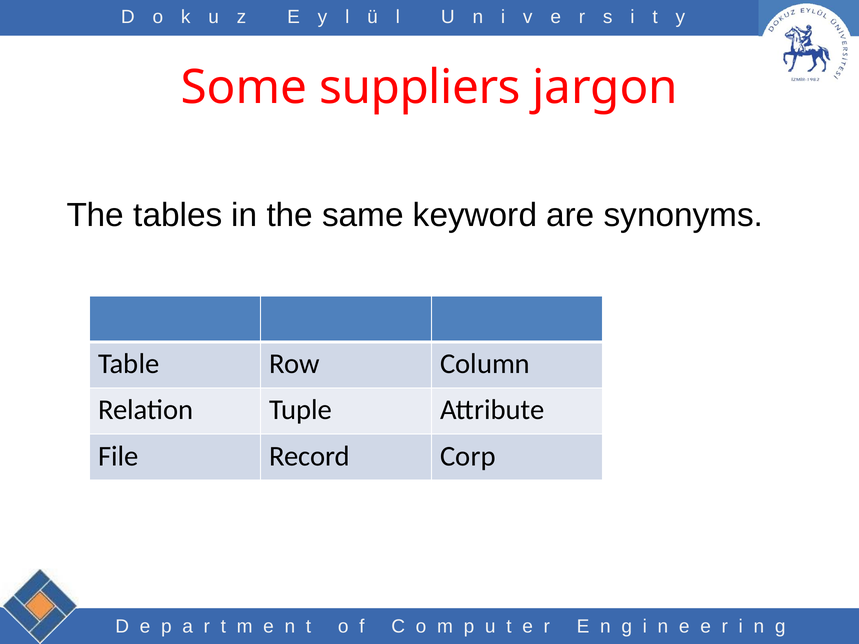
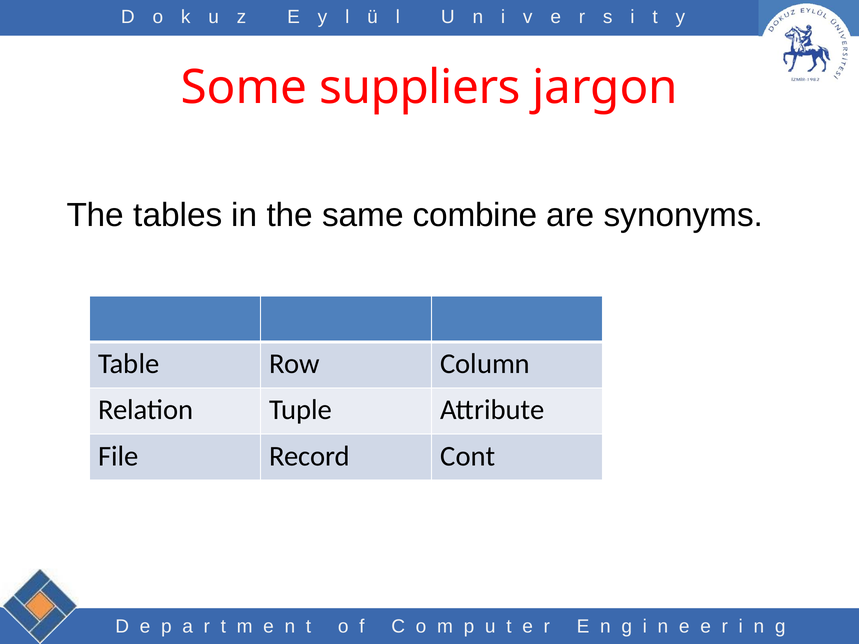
keyword: keyword -> combine (475, 215)
Corp: Corp -> Cont (468, 456)
